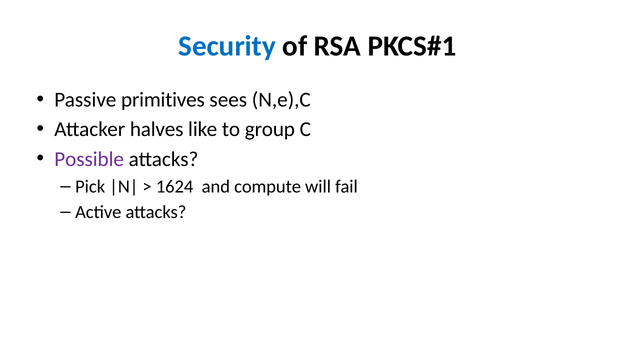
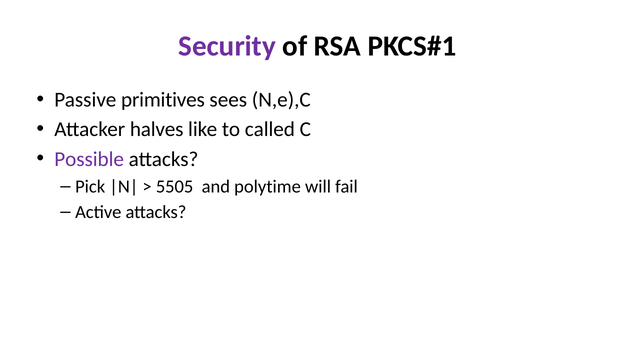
Security colour: blue -> purple (227, 46)
group: group -> called (270, 130)
1624: 1624 -> 5505 (175, 187)
compute: compute -> polytime (268, 187)
